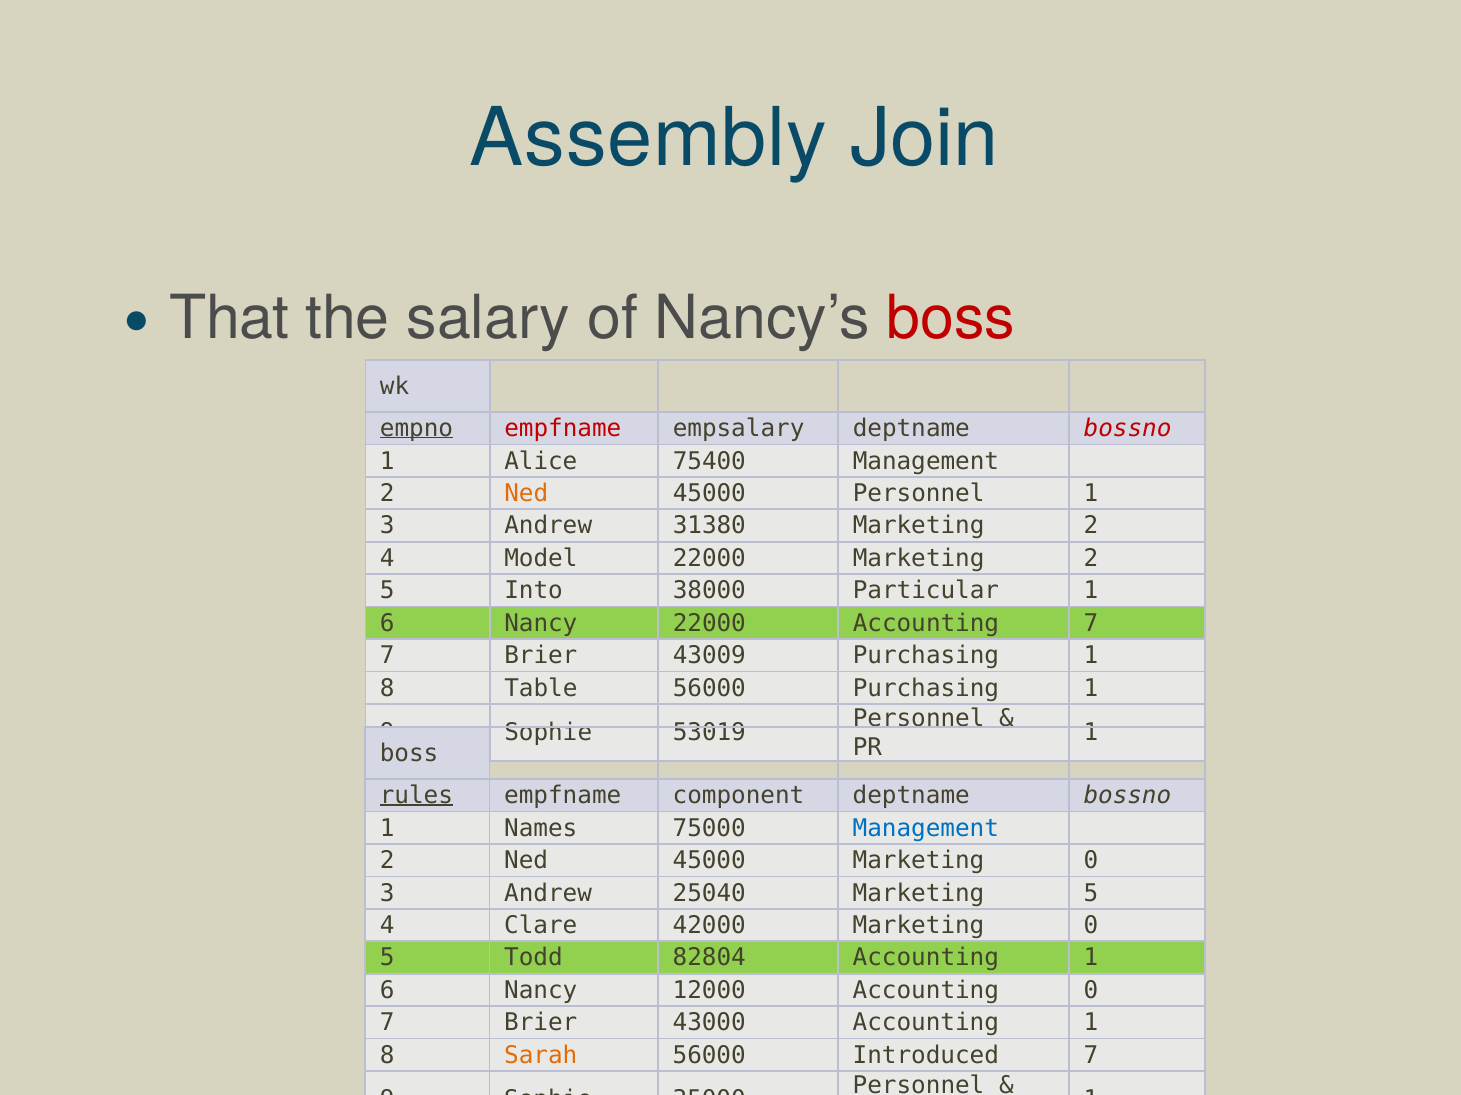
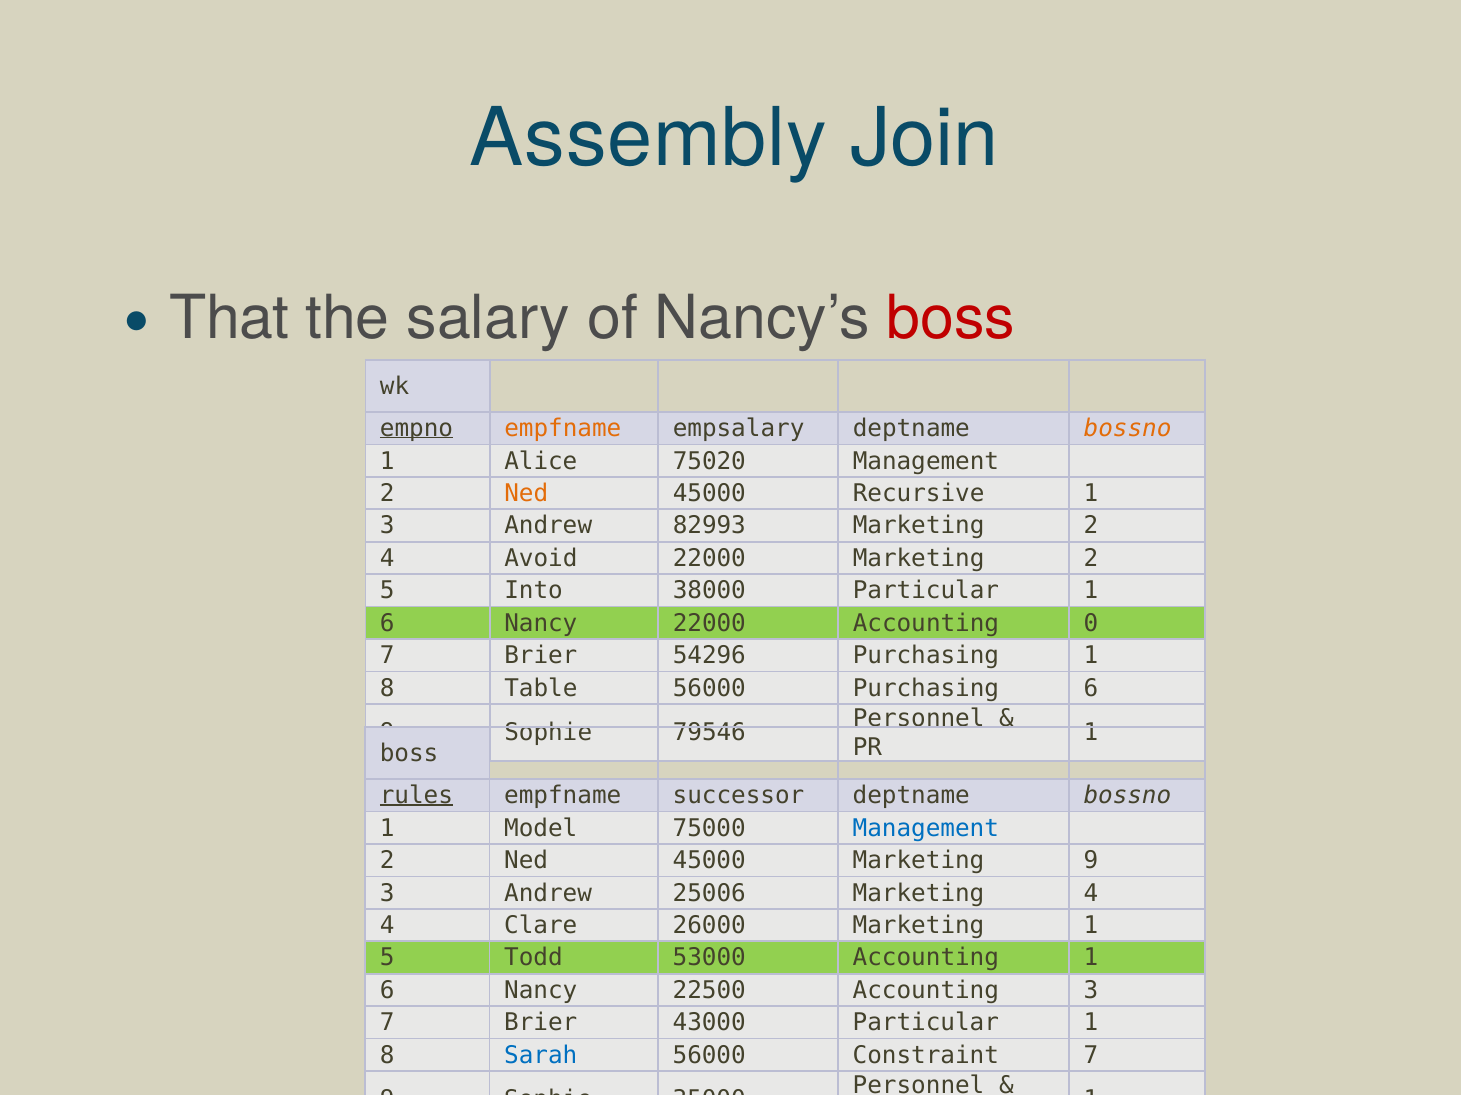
empfname colour: red -> orange (563, 429)
bossno colour: red -> orange (1128, 429)
75400: 75400 -> 75020 (709, 461)
45000 Personnel: Personnel -> Recursive (919, 494)
31380: 31380 -> 82993 (709, 526)
Model: Model -> Avoid (541, 559)
Accounting 7: 7 -> 0 (1091, 624)
43009: 43009 -> 54296 (709, 656)
56000 Purchasing 1: 1 -> 6 (1091, 688)
53019: 53019 -> 79546 (709, 733)
component: component -> successor (739, 796)
Names: Names -> Model (541, 829)
45000 Marketing 0: 0 -> 9 (1091, 861)
25040: 25040 -> 25006 (709, 894)
Marketing 5: 5 -> 4 (1091, 894)
42000: 42000 -> 26000 (709, 926)
0: 0 -> 1 (1091, 926)
82804: 82804 -> 53000 (709, 958)
12000: 12000 -> 22500 (709, 991)
Accounting 0: 0 -> 3 (1091, 991)
43000 Accounting: Accounting -> Particular (926, 1023)
Sarah colour: orange -> blue (541, 1056)
Introduced: Introduced -> Constraint (926, 1056)
